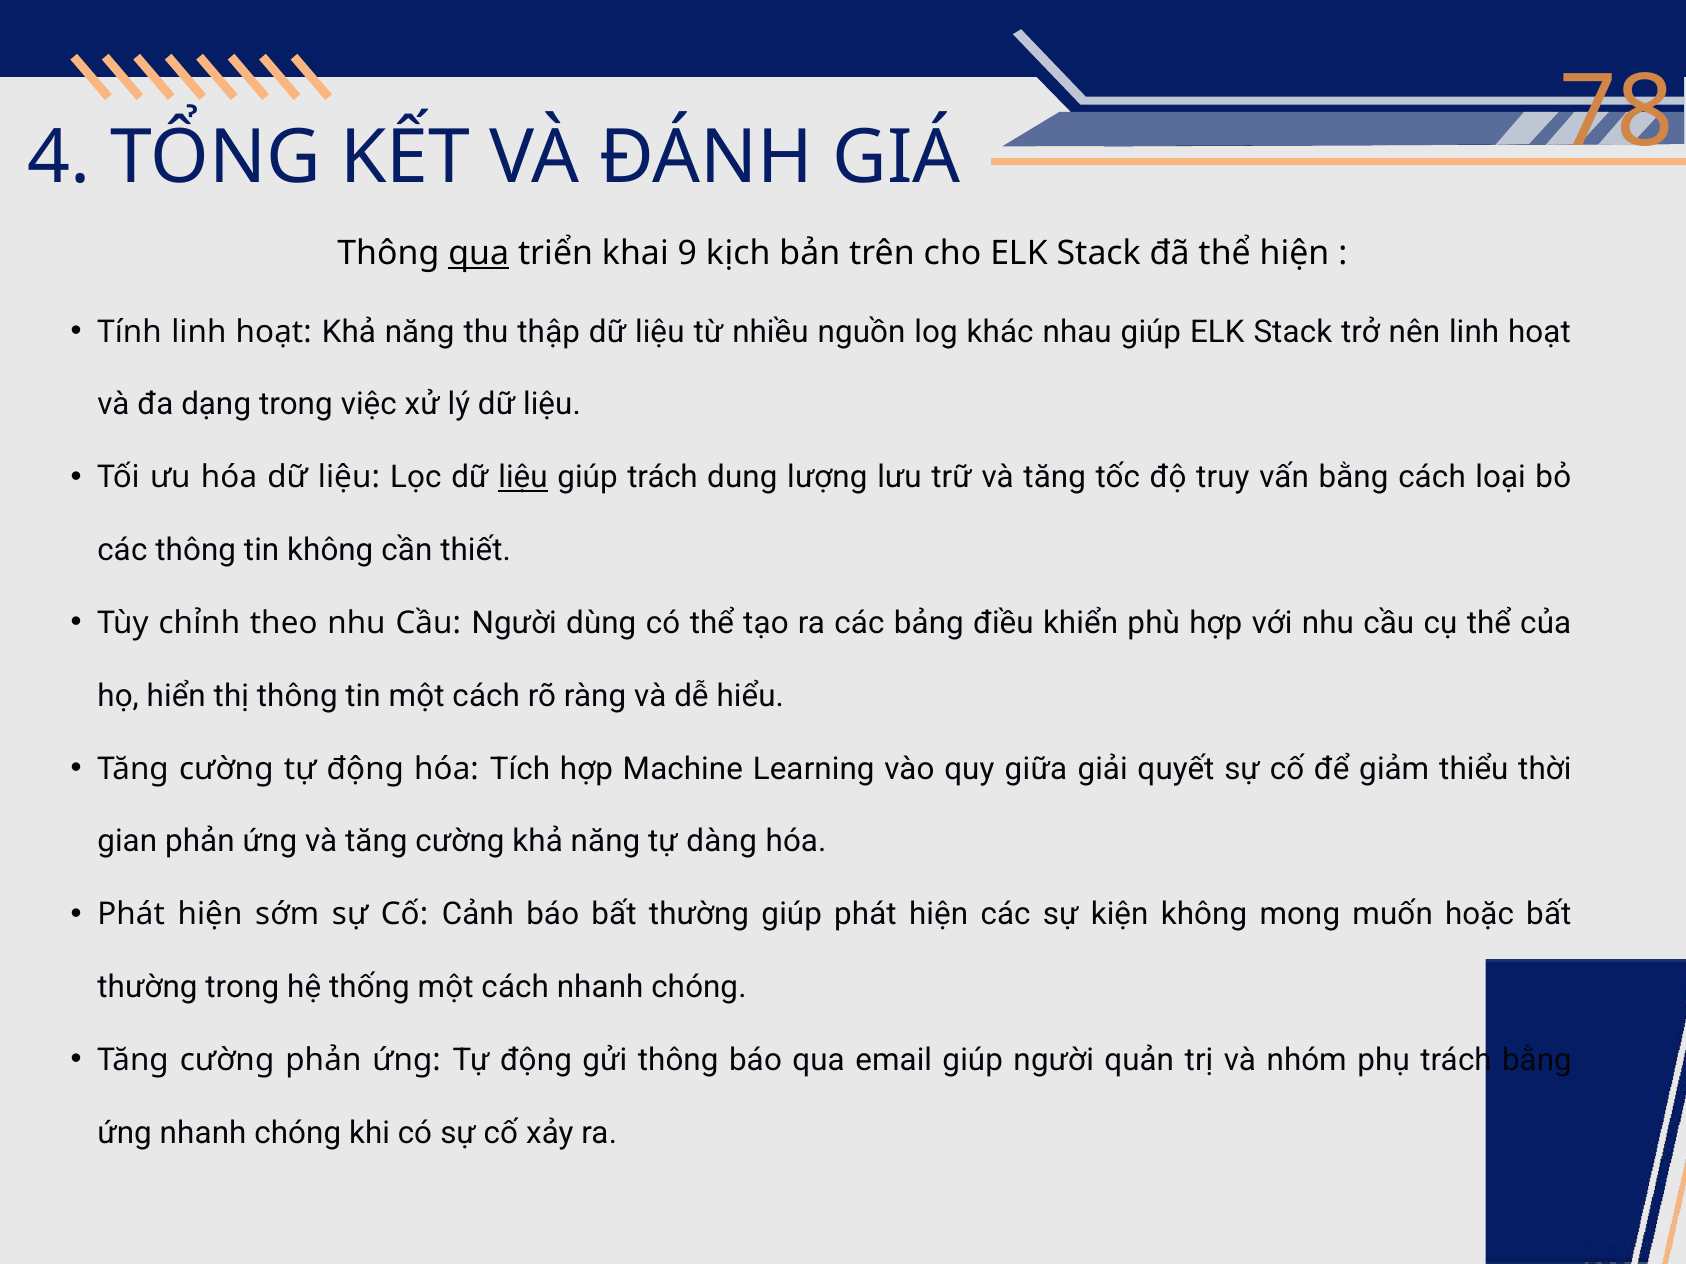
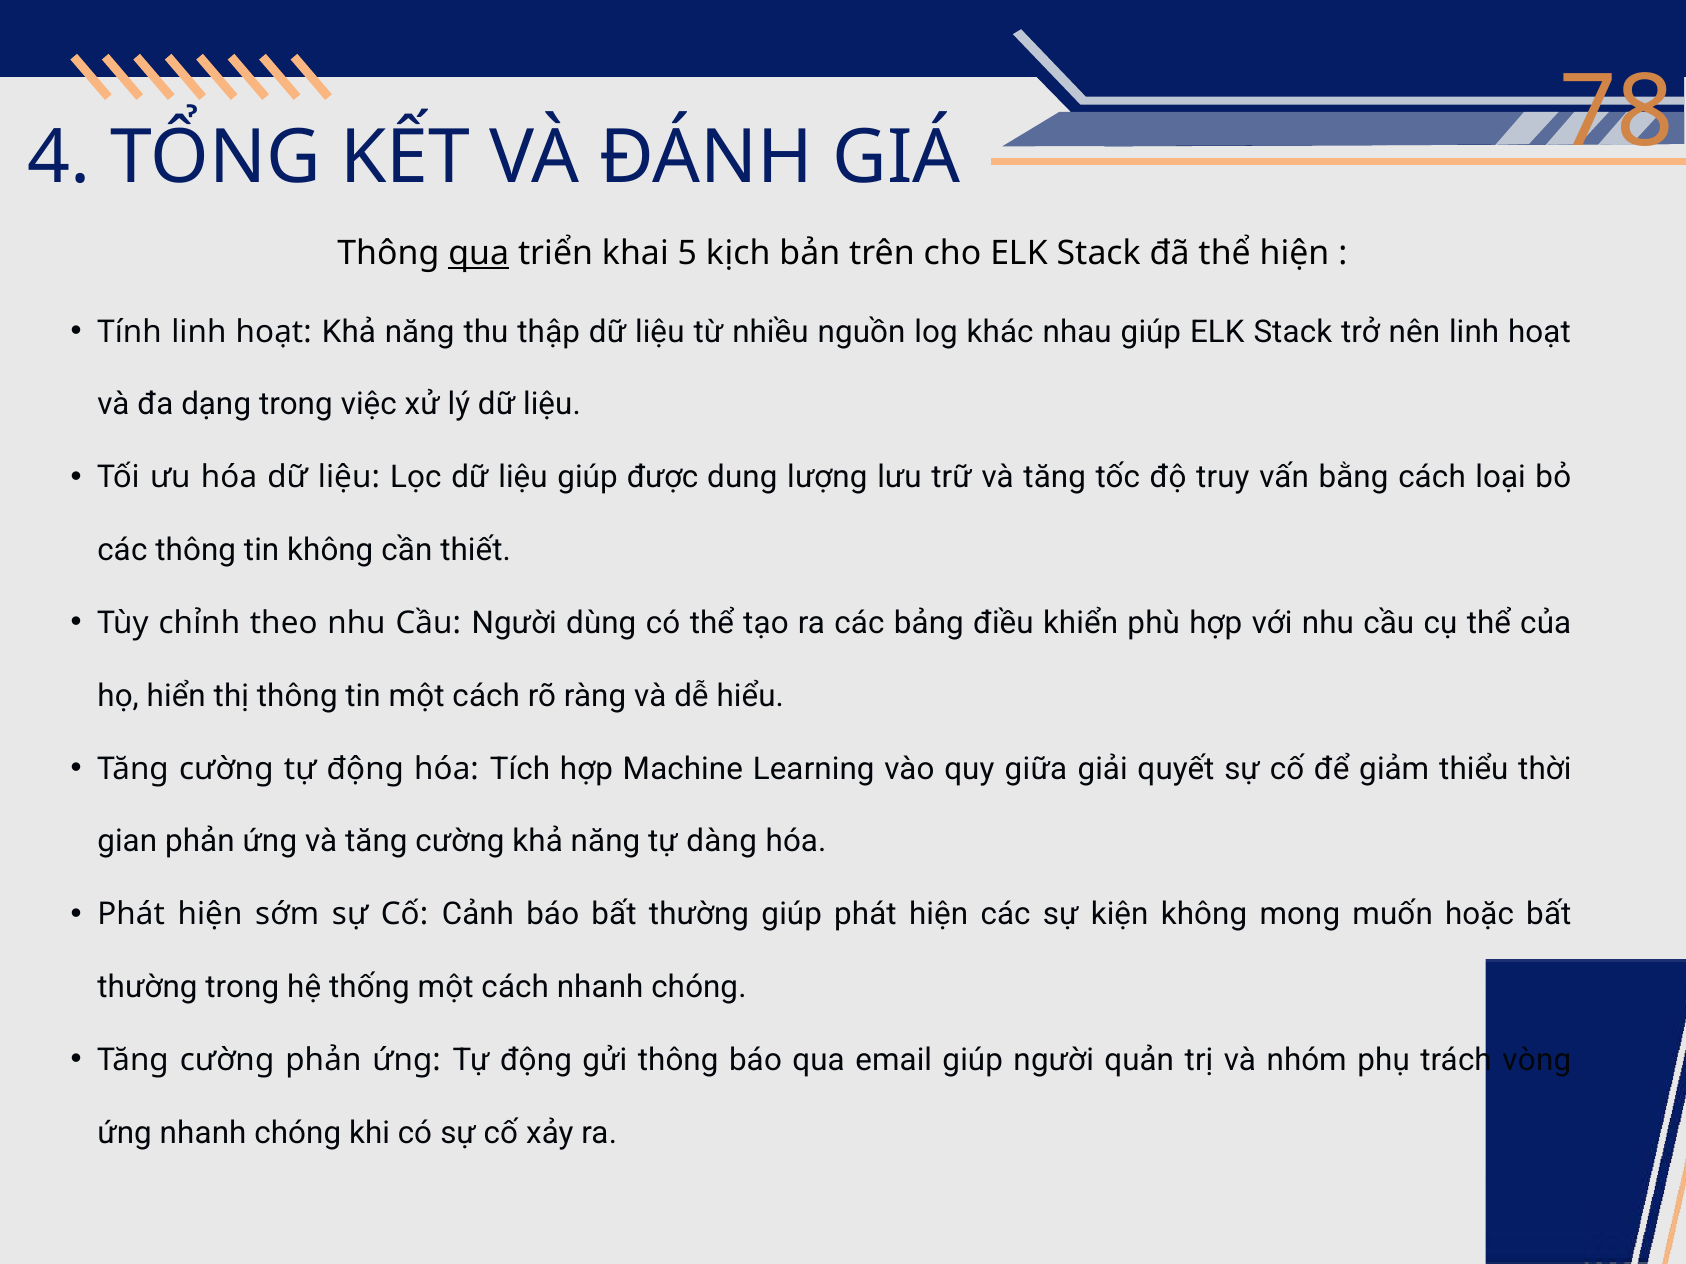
9: 9 -> 5 (687, 254)
liệu underline: present -> none (523, 478)
giúp trách: trách -> được (663, 478)
trách bằng: bằng -> vòng (1537, 1061)
